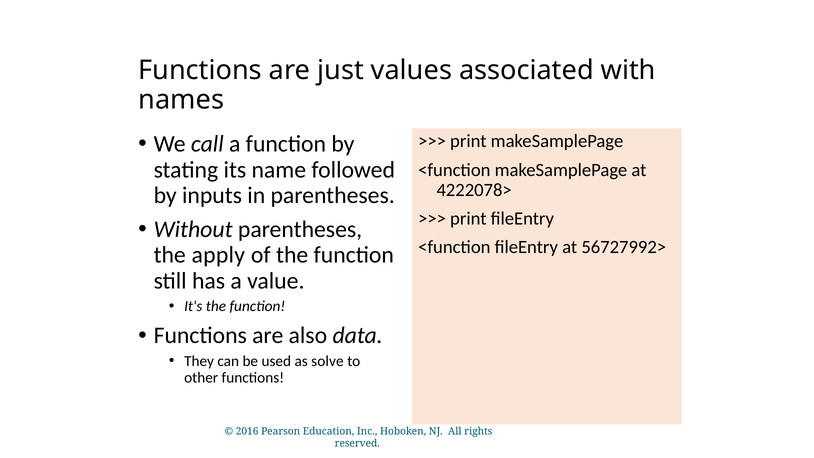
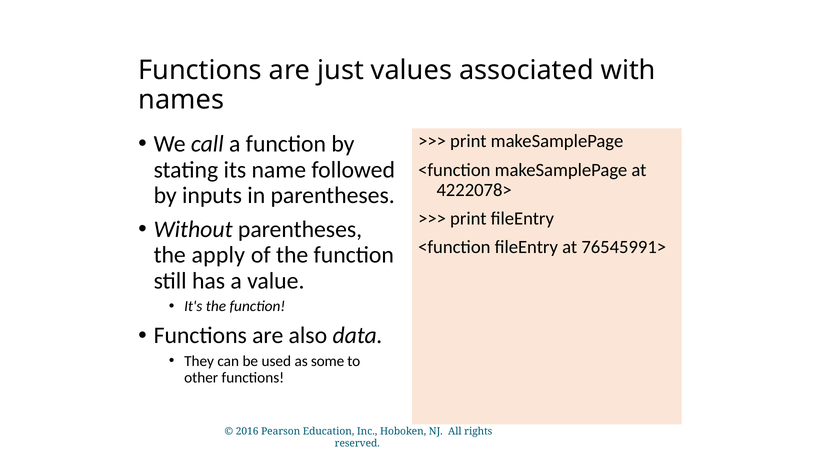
56727992>: 56727992> -> 76545991> (624, 247)
solve: solve -> some (328, 361)
